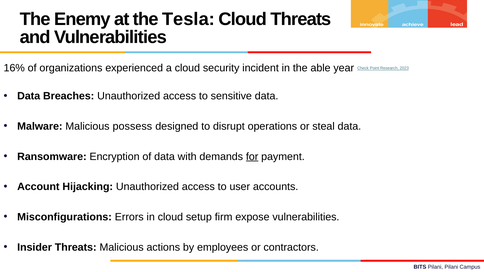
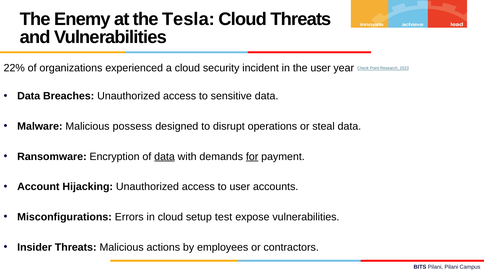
16%: 16% -> 22% (14, 68)
the able: able -> user (321, 68)
data underline: none -> present (165, 157)
firm: firm -> test (224, 217)
